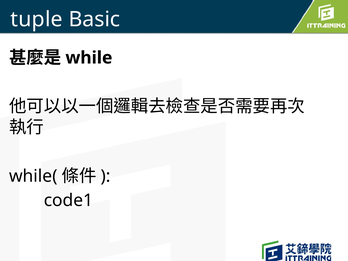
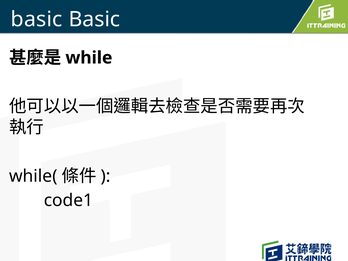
tuple: tuple -> basic (37, 19)
